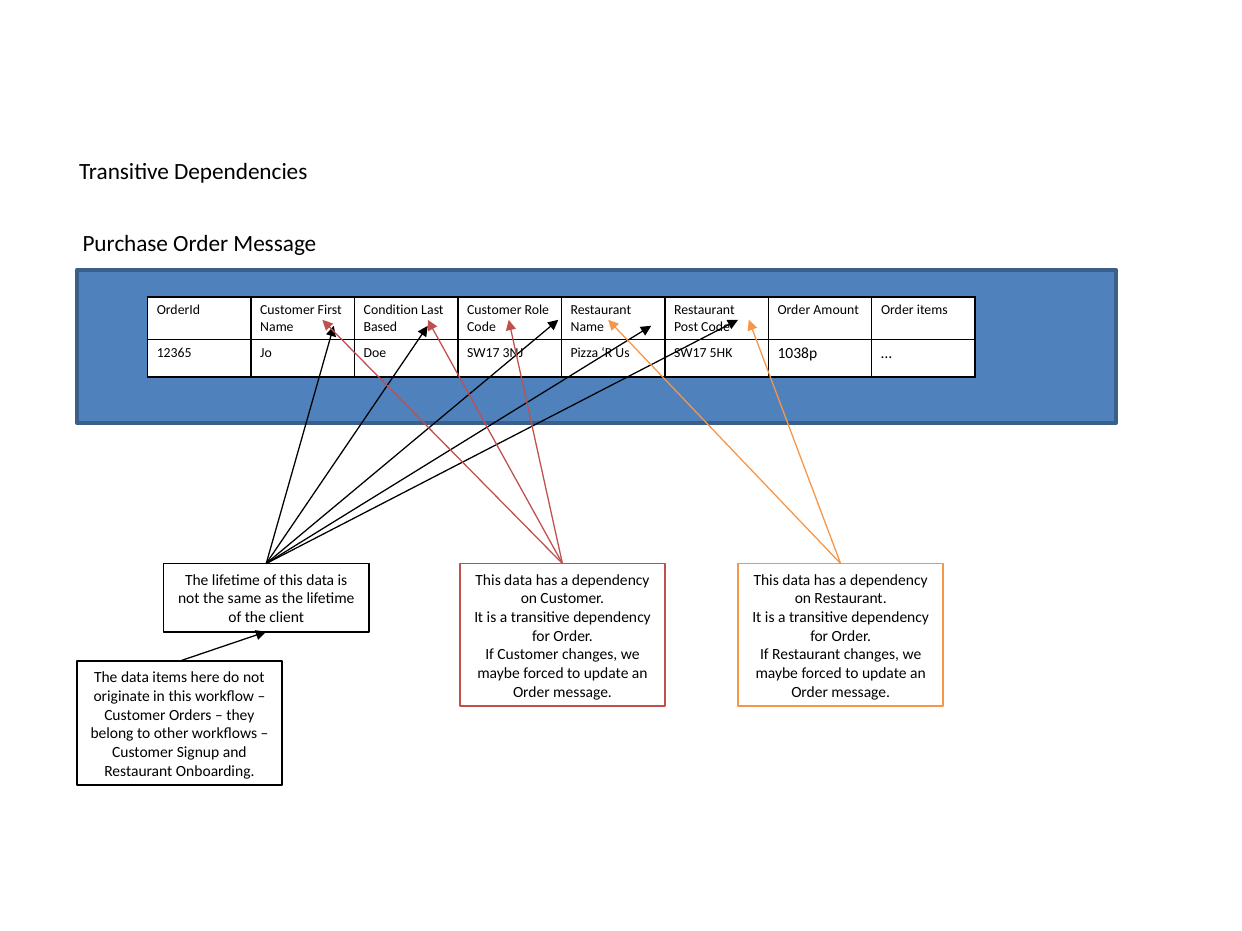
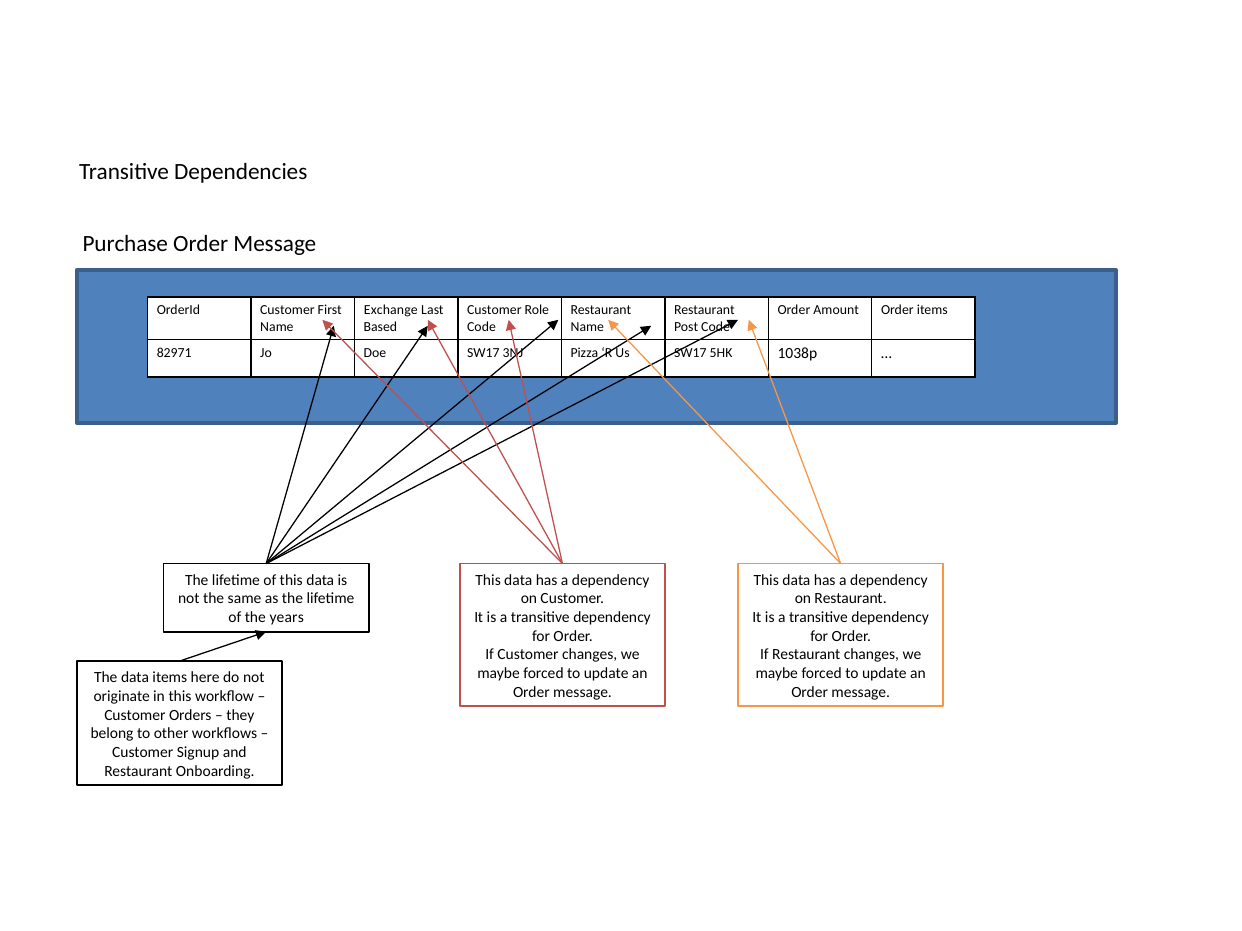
Condition: Condition -> Exchange (391, 311)
12365: 12365 -> 82971 (174, 353)
client: client -> years (287, 618)
